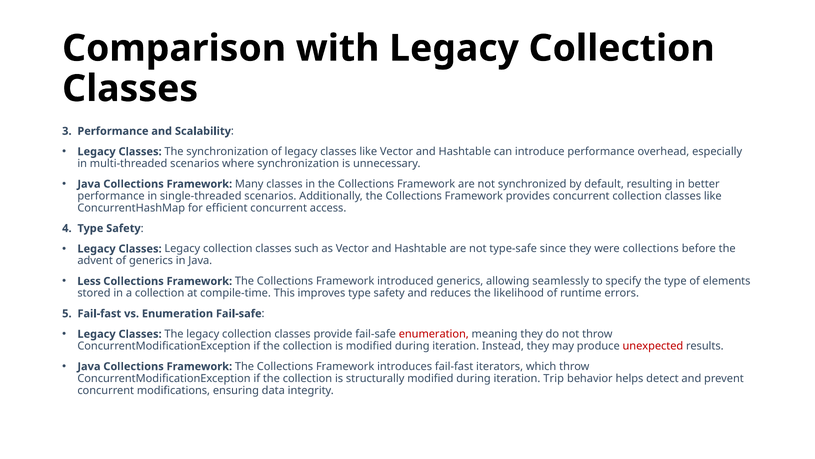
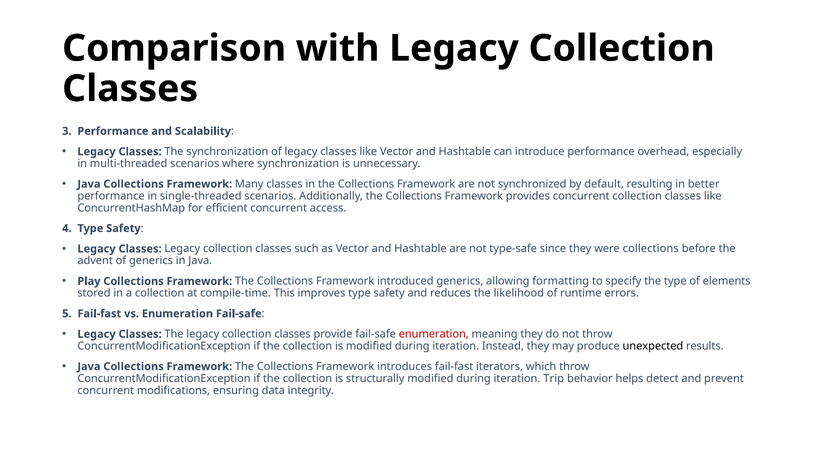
Less: Less -> Play (89, 281)
seamlessly: seamlessly -> formatting (561, 281)
unexpected colour: red -> black (653, 346)
